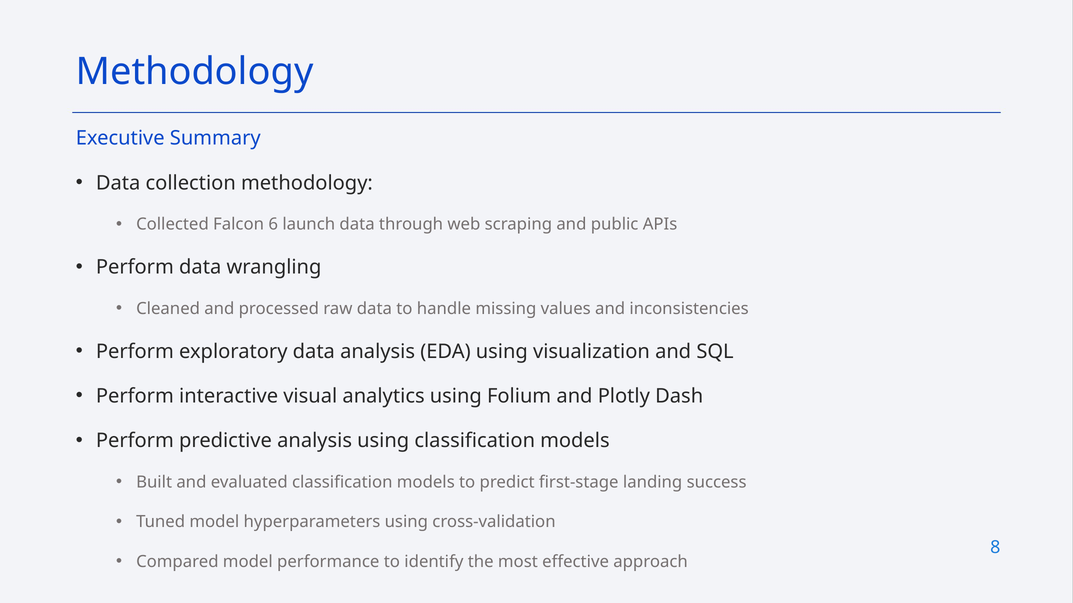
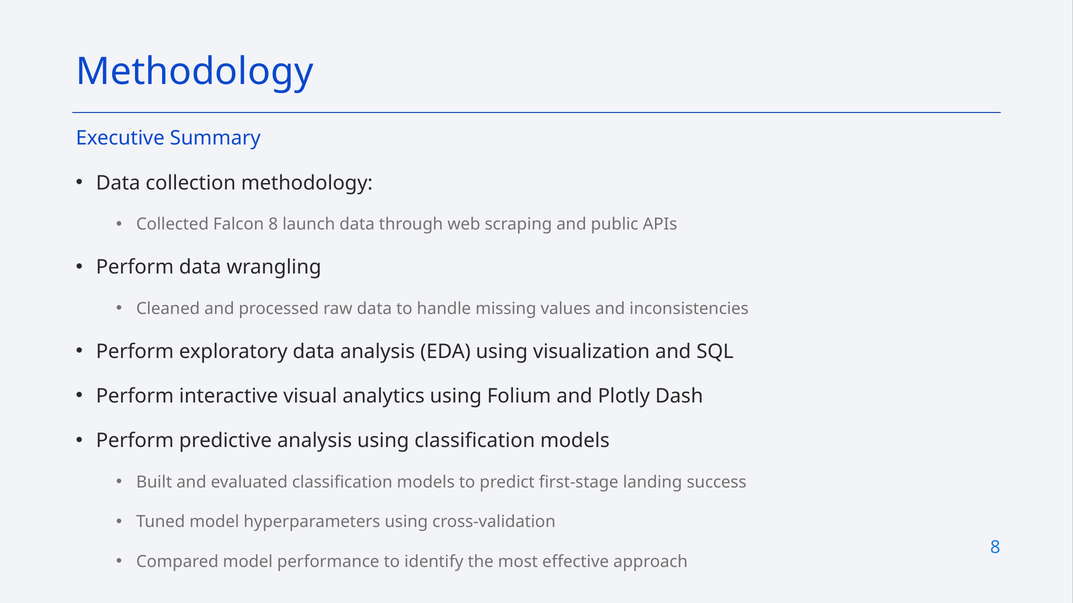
Falcon 6: 6 -> 8 (273, 225)
